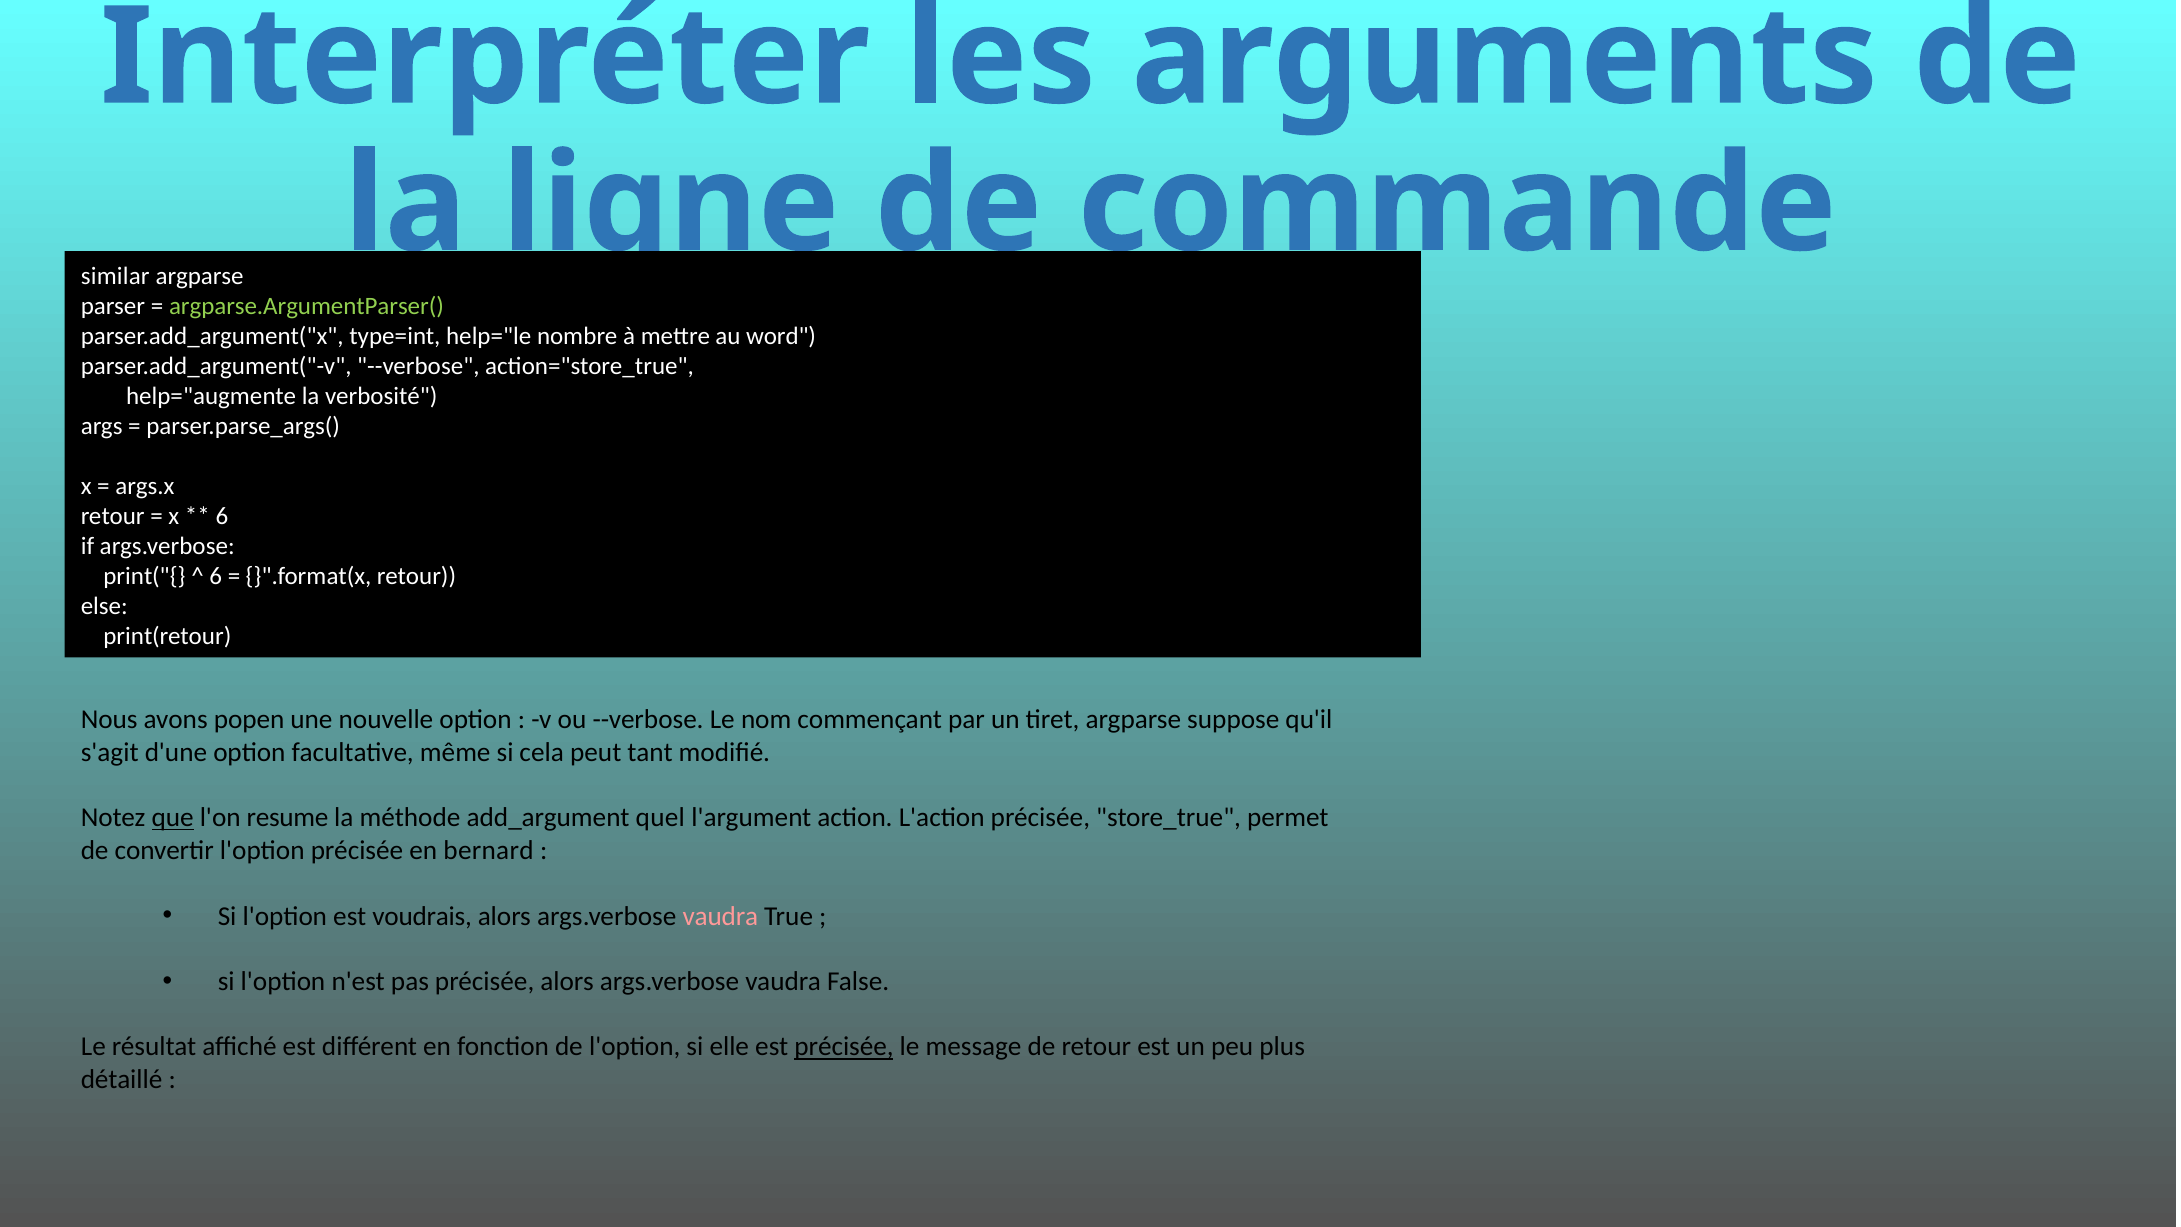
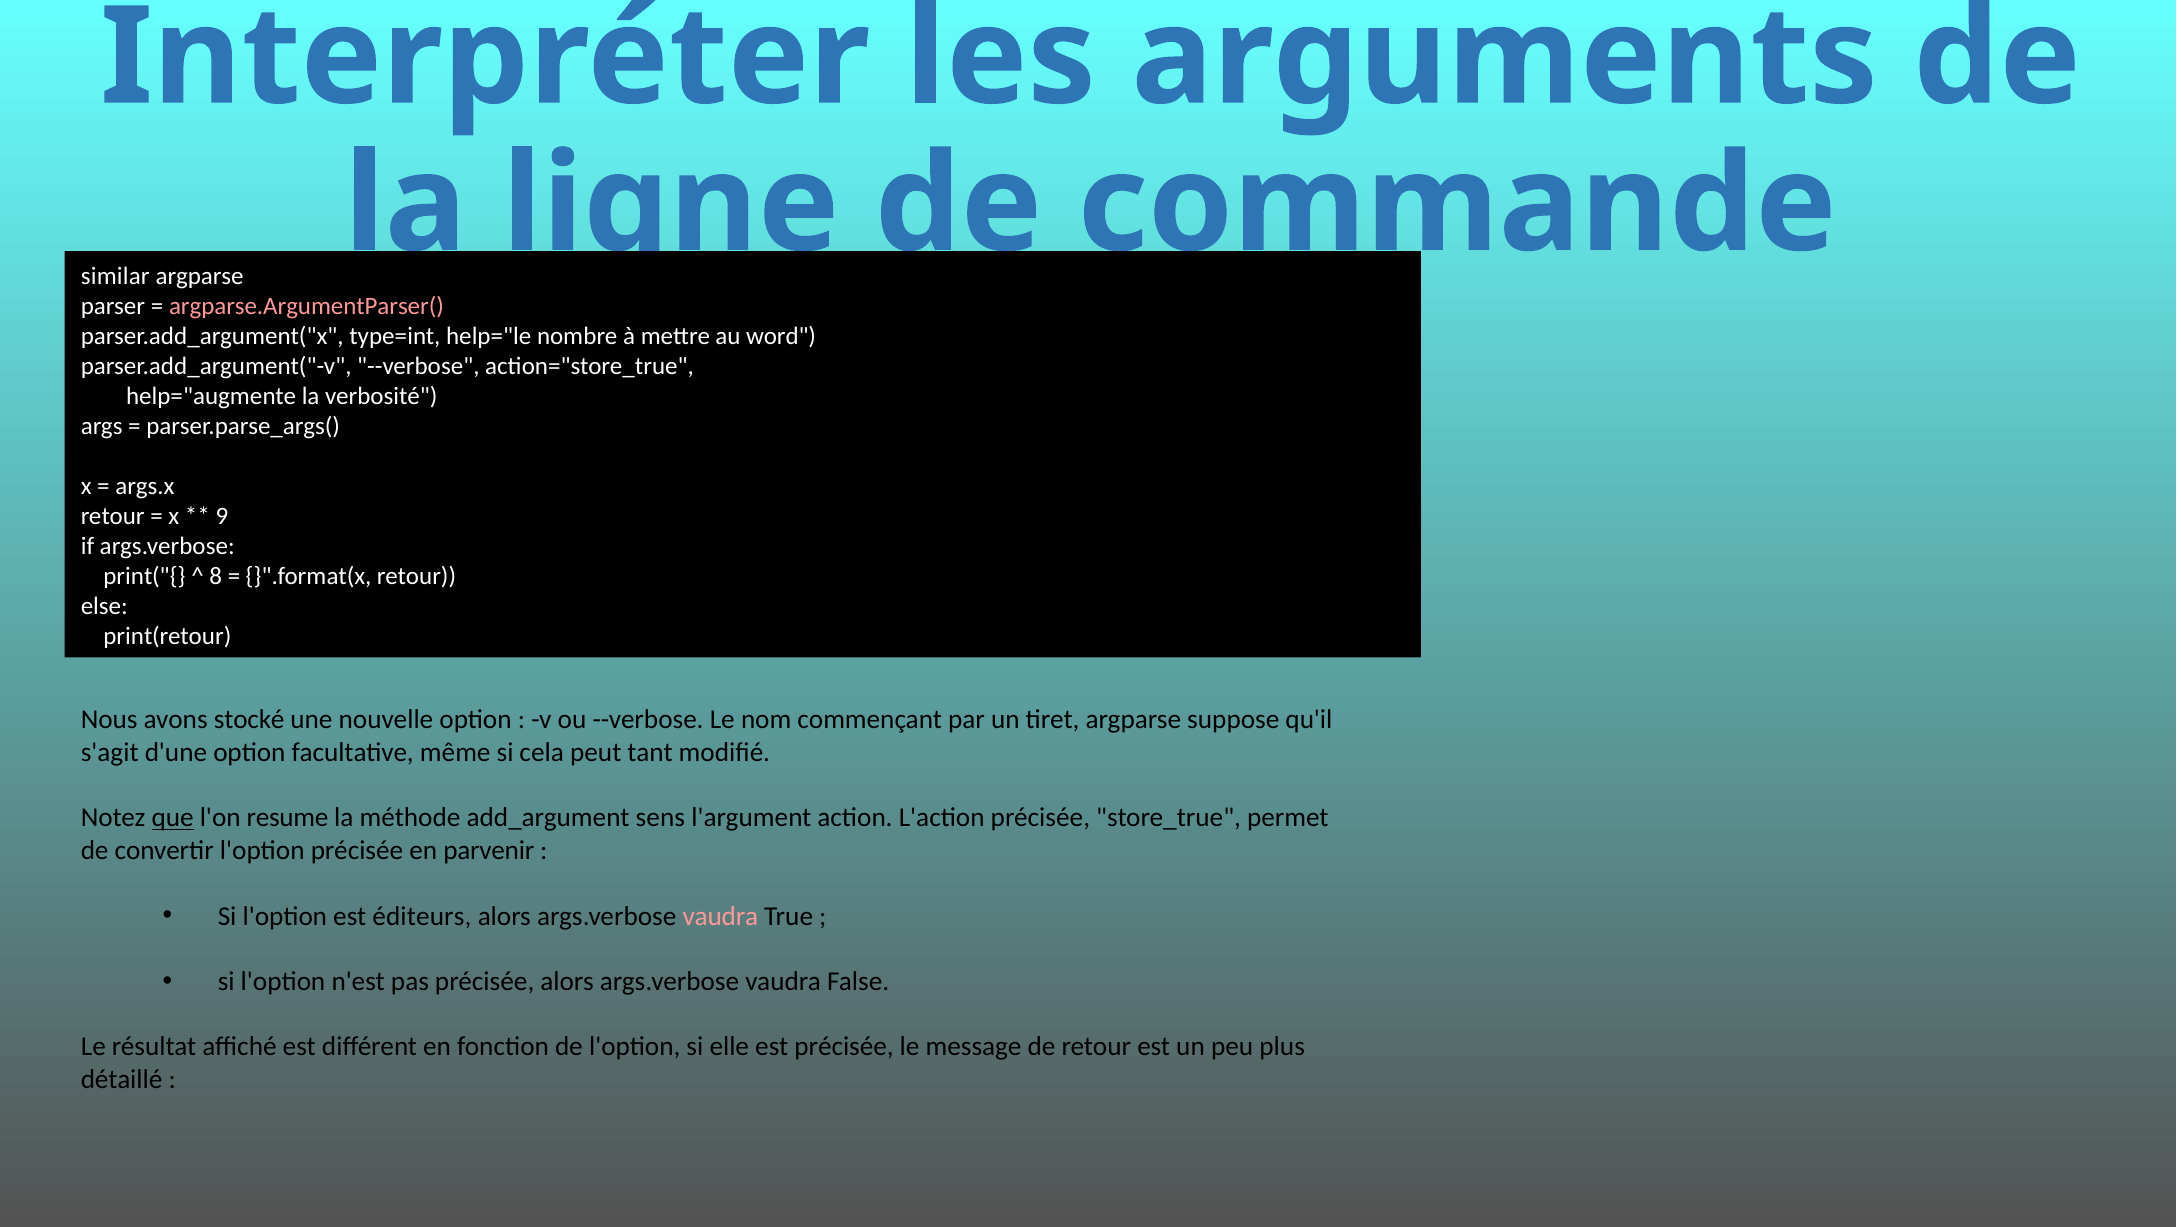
argparse.ArgumentParser( colour: light green -> pink (306, 306)
6: 6 -> 9 (222, 516)
6: 6 -> 8 (216, 576)
popen: popen -> stocké (249, 720)
quel: quel -> sens (660, 818)
bernard: bernard -> parvenir (489, 851)
voudrais: voudrais -> éditeurs (422, 916)
précisée underline: present -> none (844, 1047)
